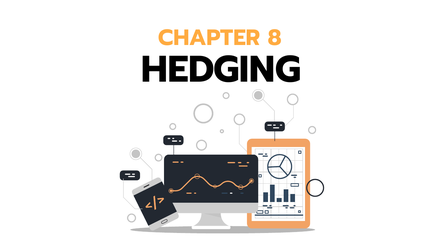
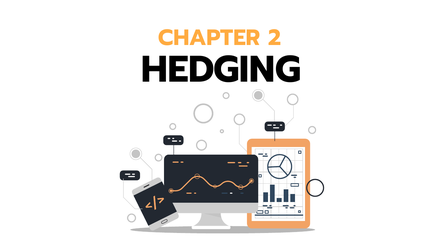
8: 8 -> 2 (275, 38)
